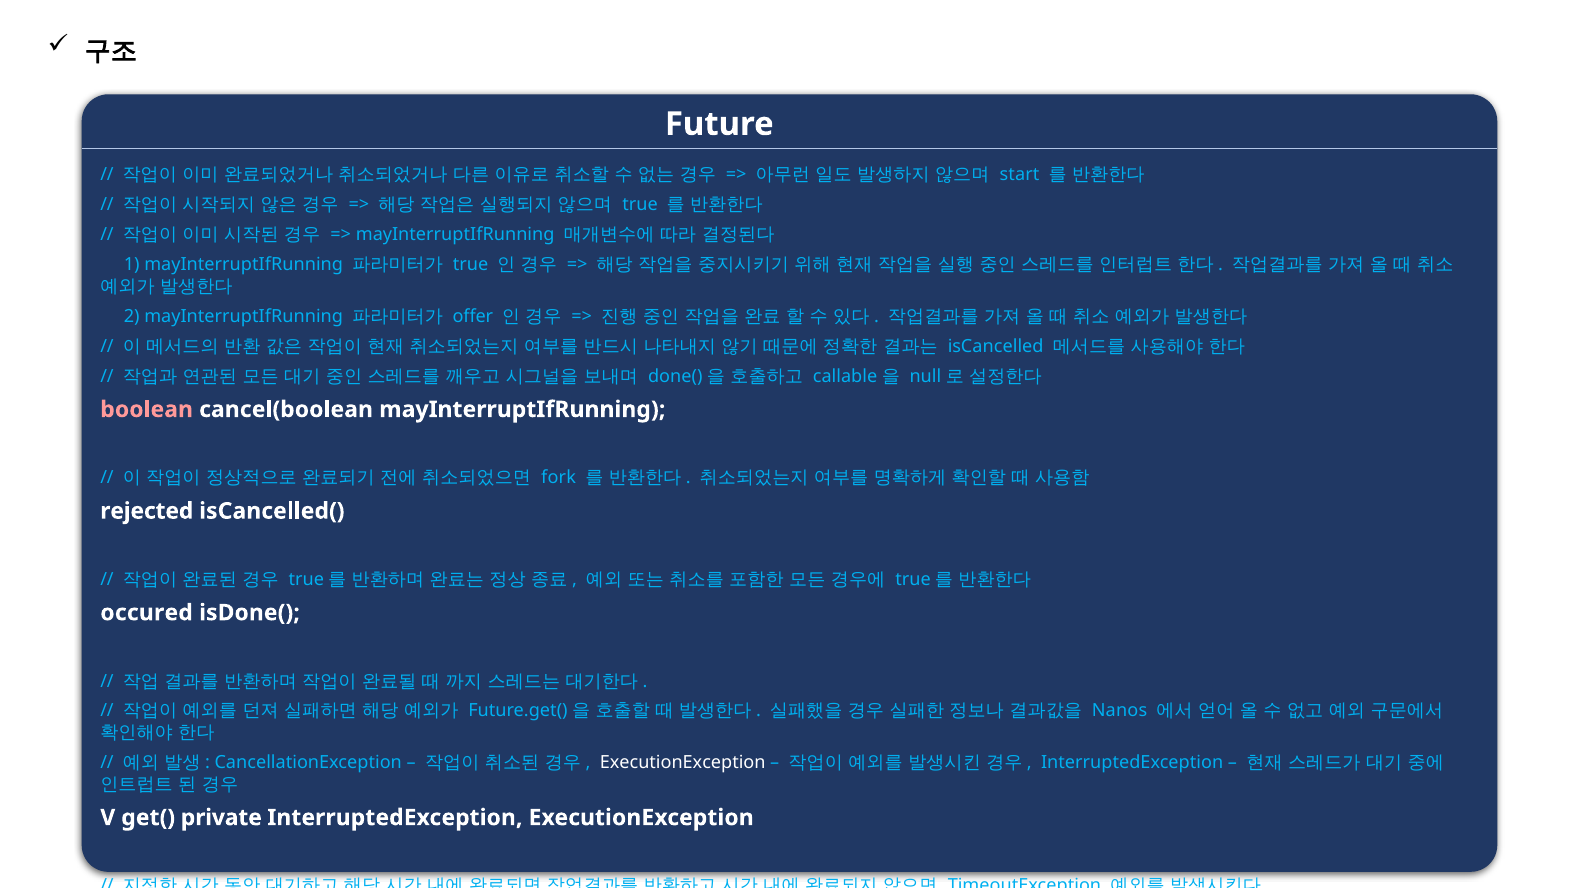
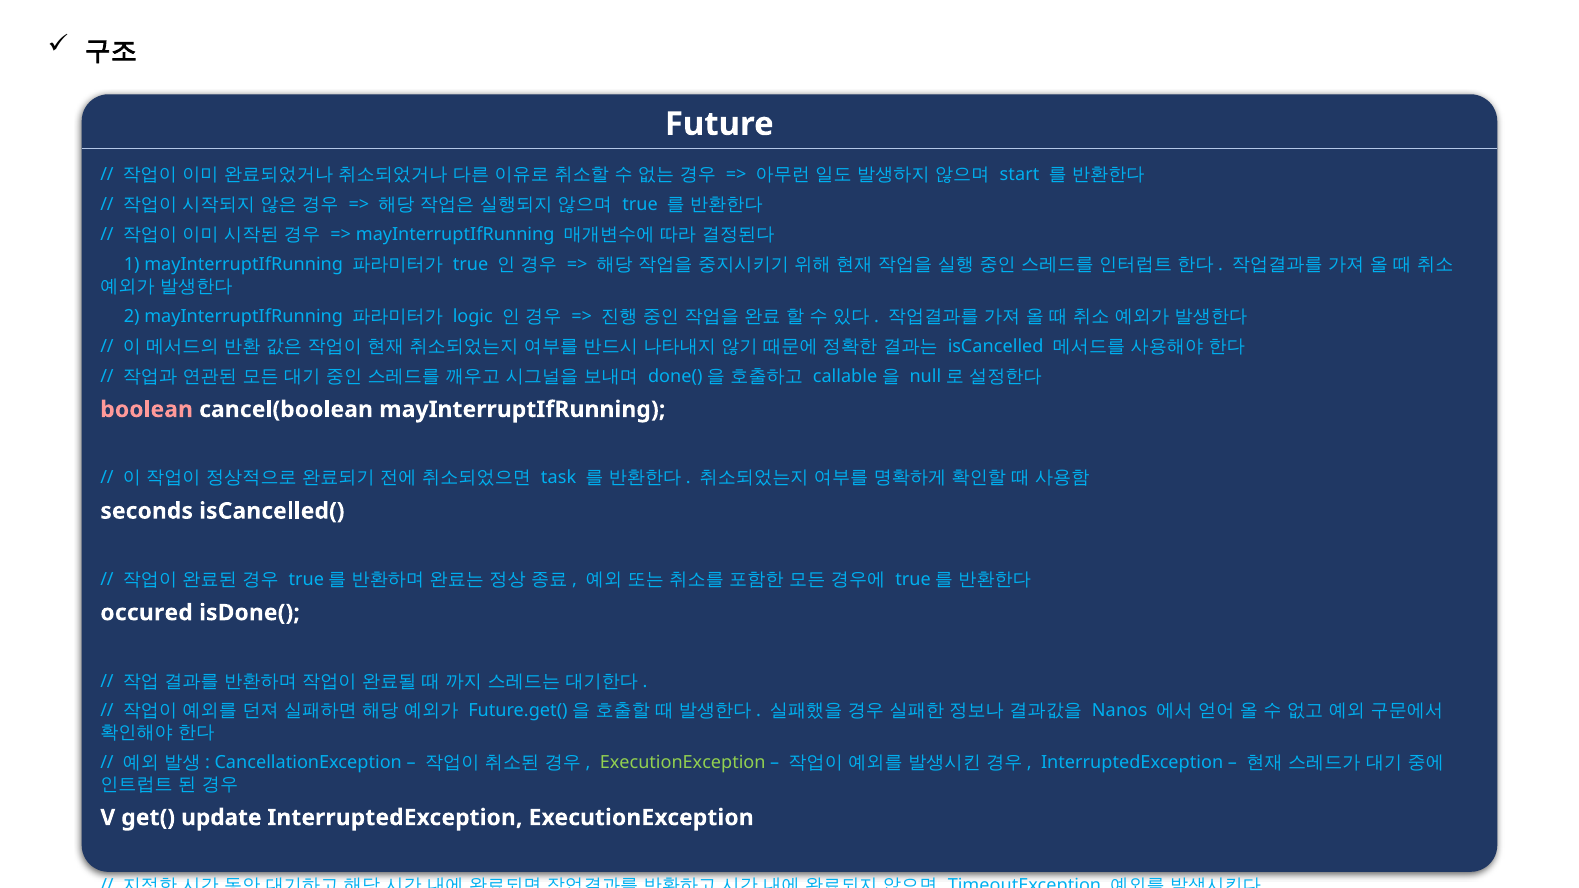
offer: offer -> logic (473, 316)
fork: fork -> task (559, 478)
rejected: rejected -> seconds (147, 511)
ExecutionException colour: white -> light green (683, 763)
private: private -> update (221, 818)
